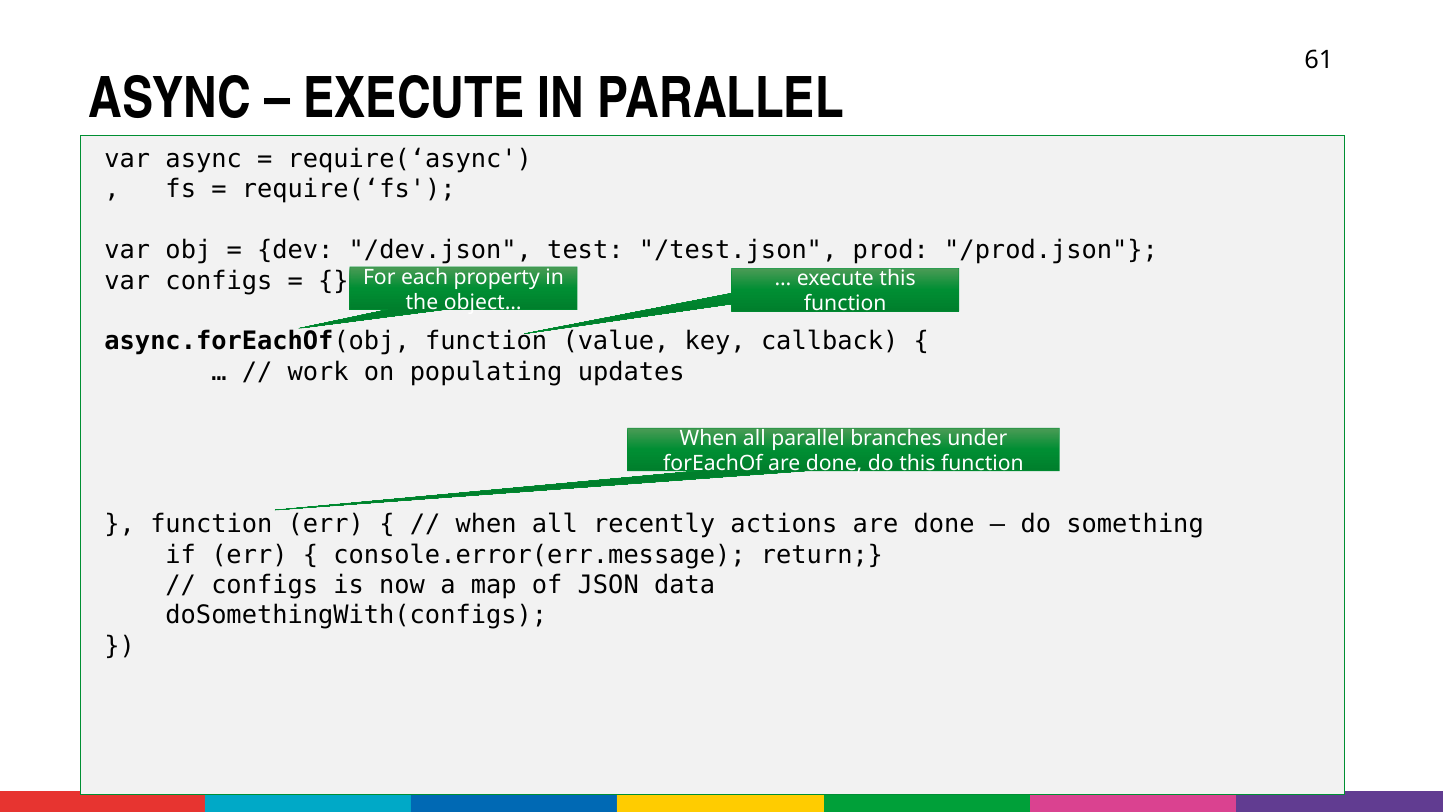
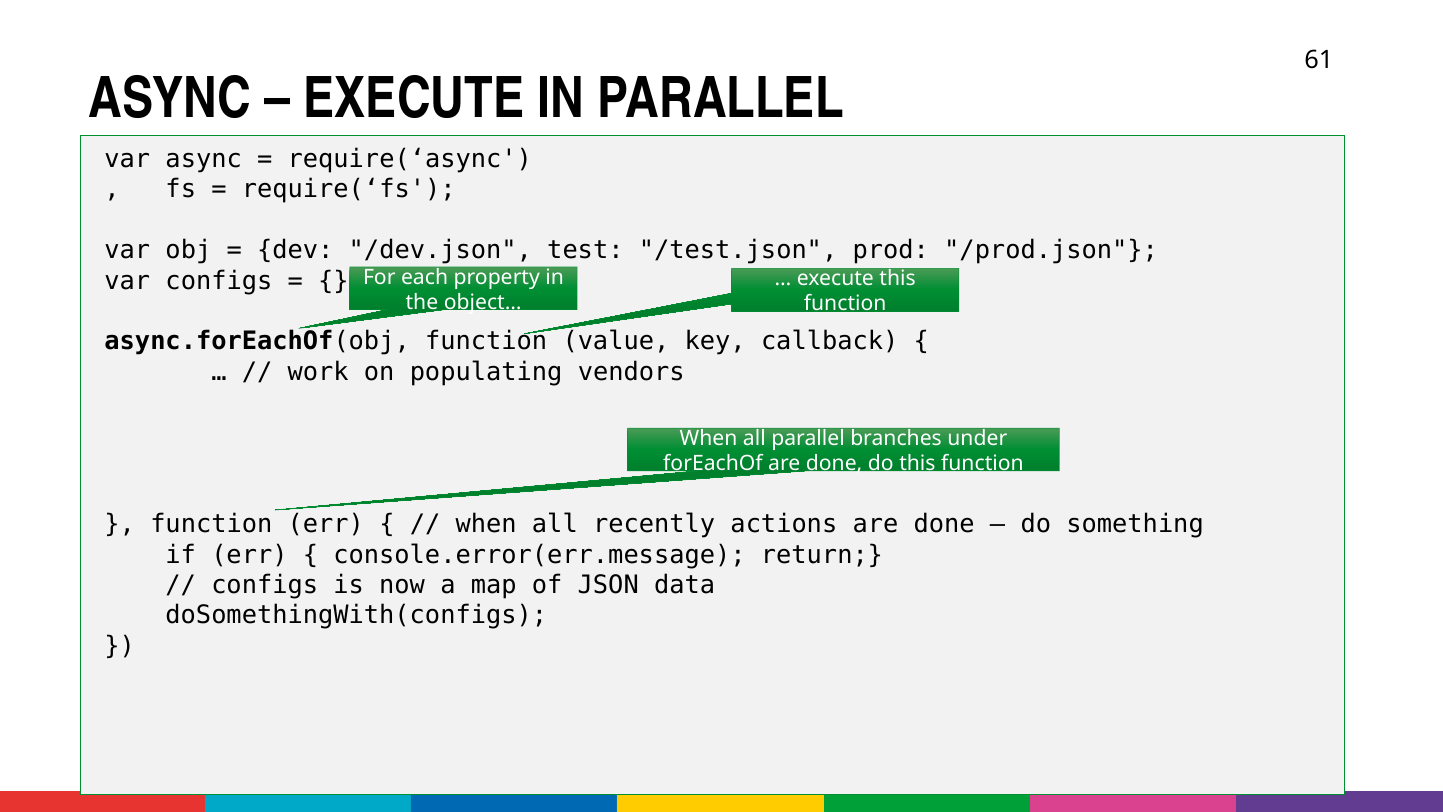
updates: updates -> vendors (631, 372)
